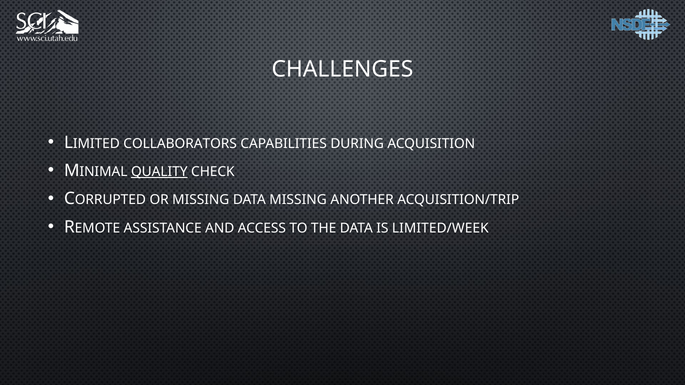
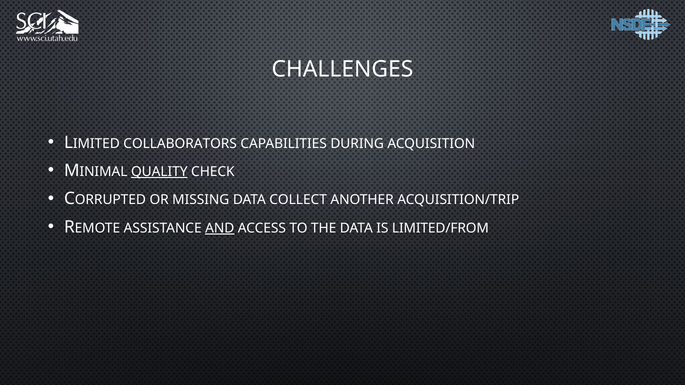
DATA MISSING: MISSING -> COLLECT (298, 200)
AND underline: none -> present (220, 228)
LIMITED/WEEK: LIMITED/WEEK -> LIMITED/FROM (440, 228)
